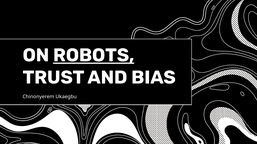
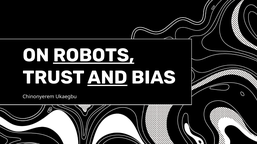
AND underline: none -> present (107, 78)
